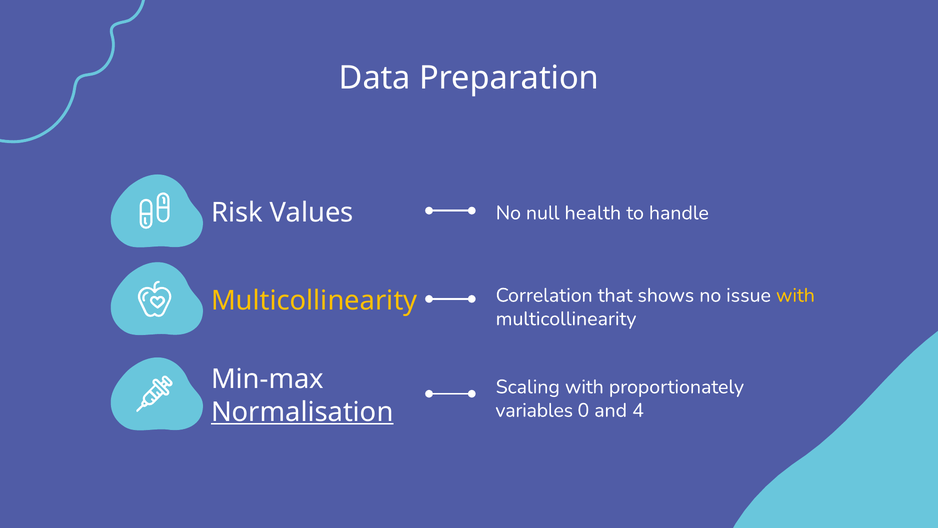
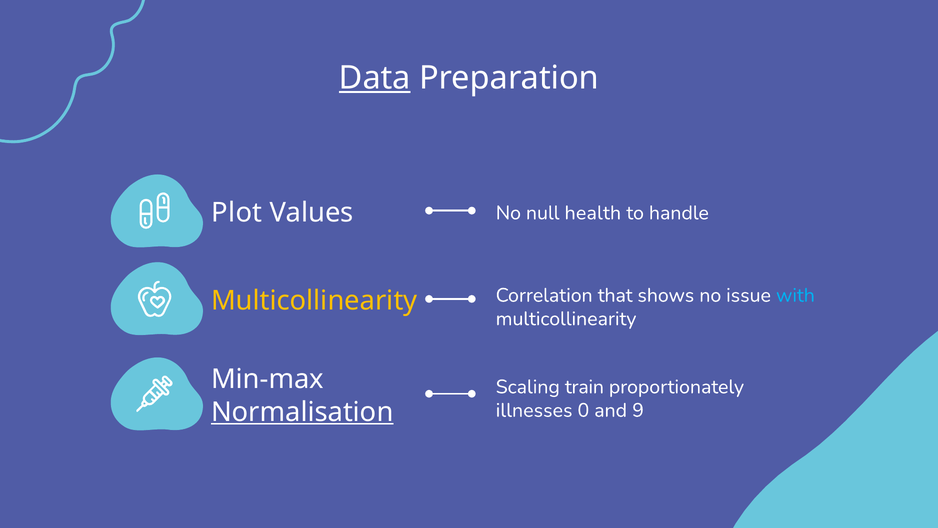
Data underline: none -> present (375, 78)
Risk: Risk -> Plot (237, 212)
with colour: yellow -> light blue (795, 295)
Scaling with: with -> train (584, 387)
variables: variables -> illnesses (534, 410)
4: 4 -> 9 (638, 410)
